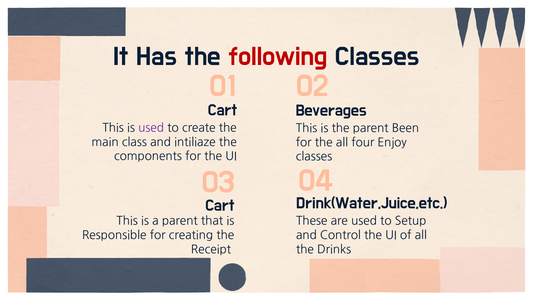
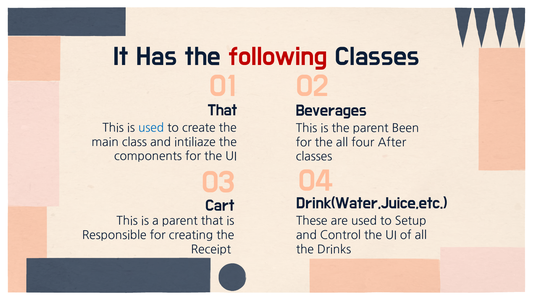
Cart: Cart -> That (222, 110)
used colour: purple -> blue (151, 128)
Enjoy: Enjoy -> After (392, 142)
